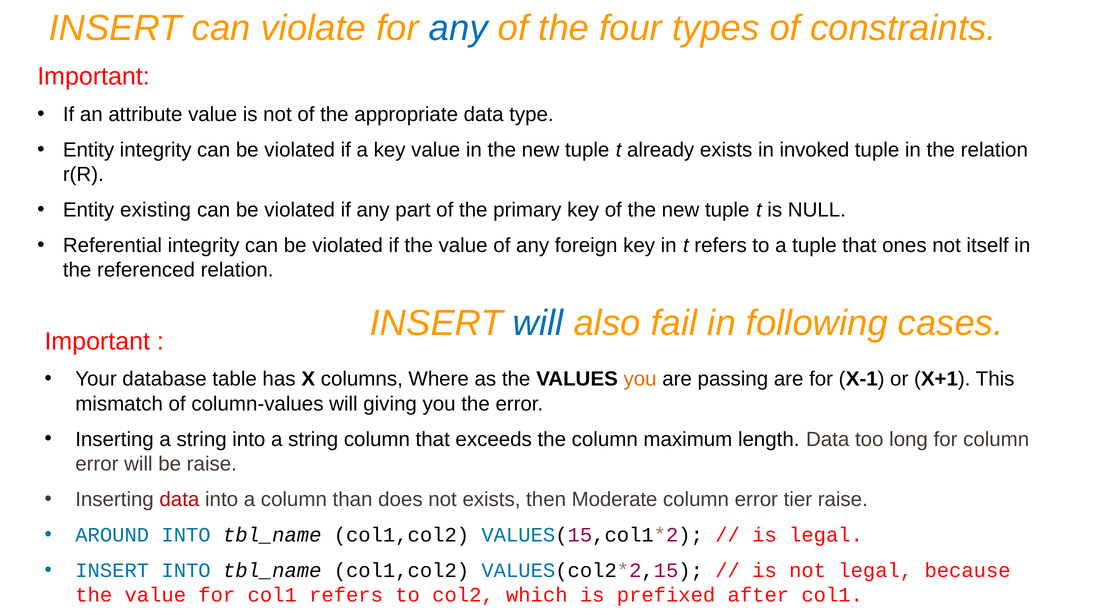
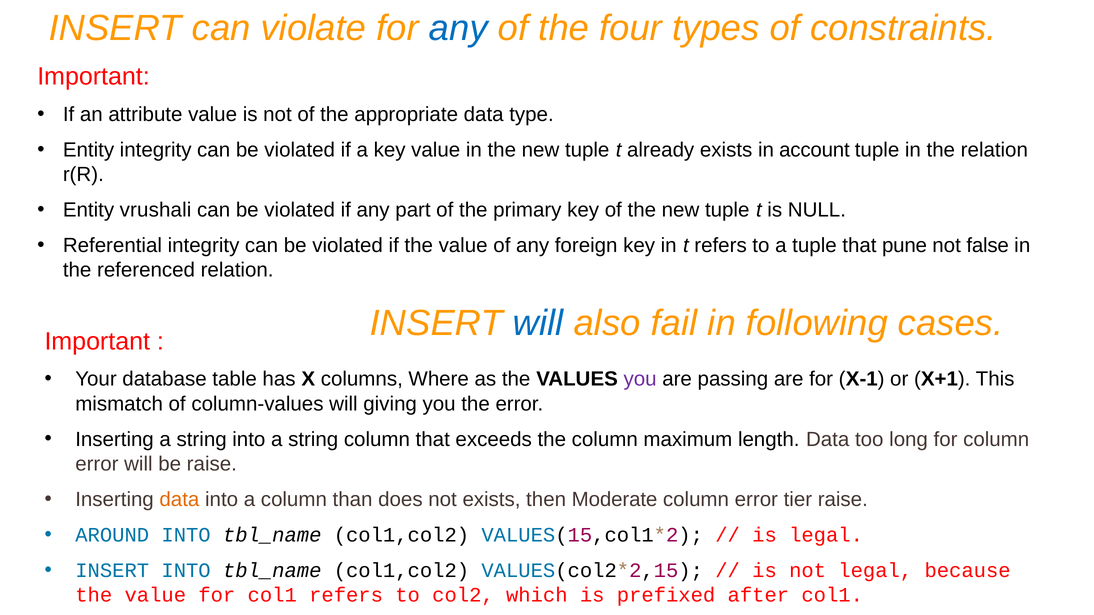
invoked: invoked -> account (814, 150)
existing: existing -> vrushali (156, 210)
ones: ones -> pune (905, 246)
itself: itself -> false (988, 246)
you colour: orange -> purple (640, 379)
data colour: red -> orange (179, 500)
